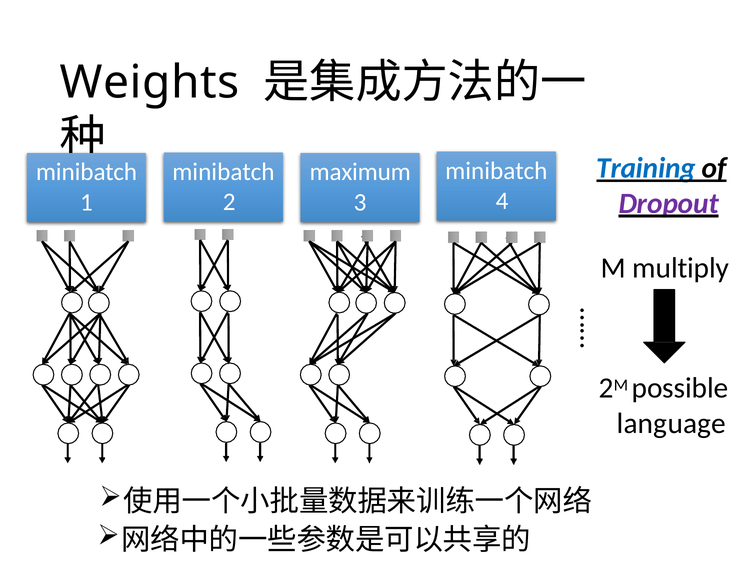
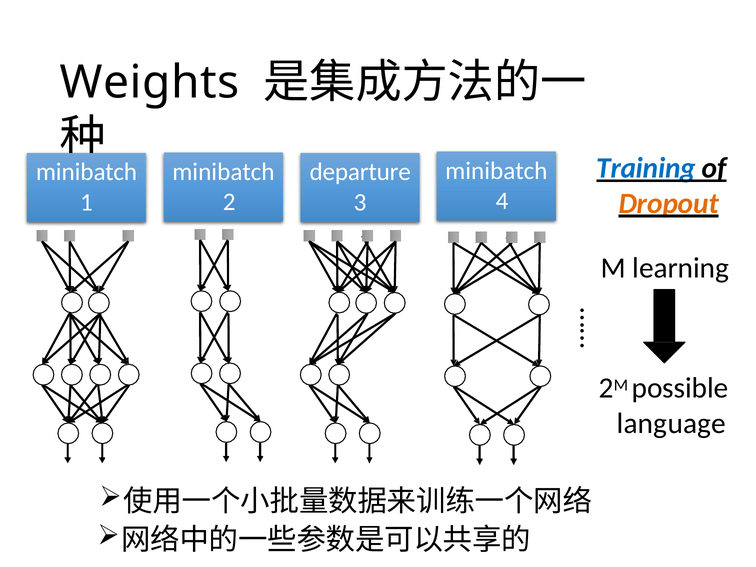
maximum: maximum -> departure (360, 172)
Dropout colour: purple -> orange (669, 203)
multiply: multiply -> learning (681, 268)
